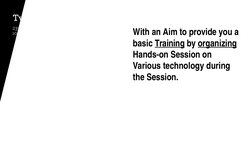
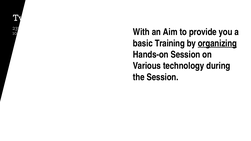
Training underline: present -> none (170, 43)
